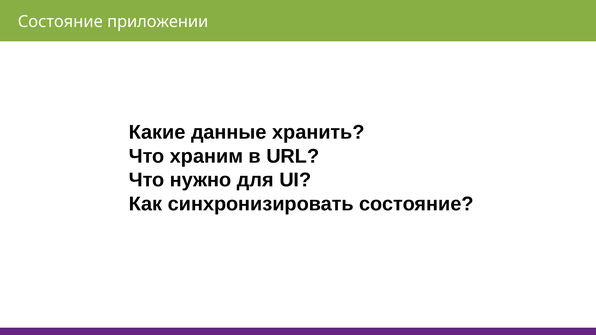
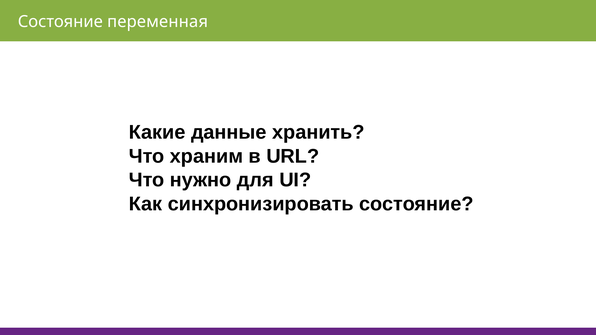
приложении: приложении -> переменная (158, 22)
